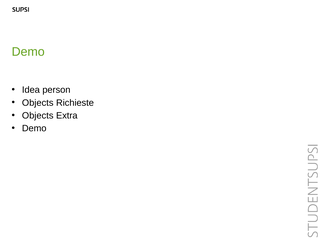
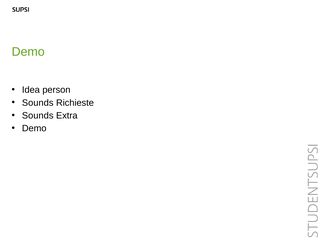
Objects: Objects -> Sounds (38, 103)
Objects: Objects -> Sounds (38, 115)
